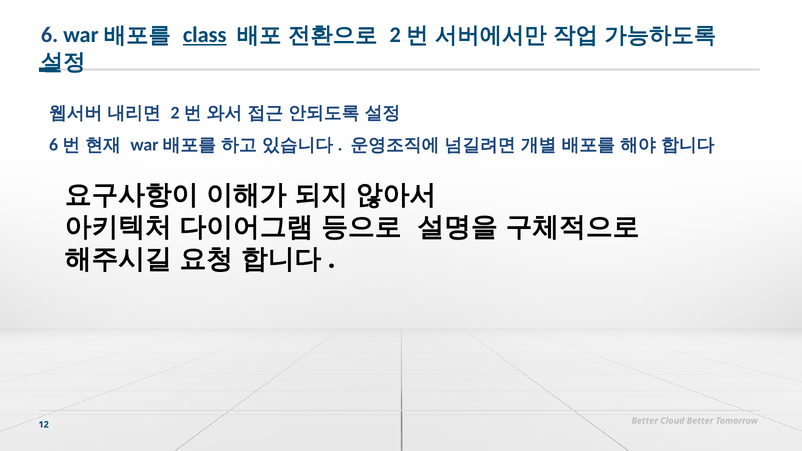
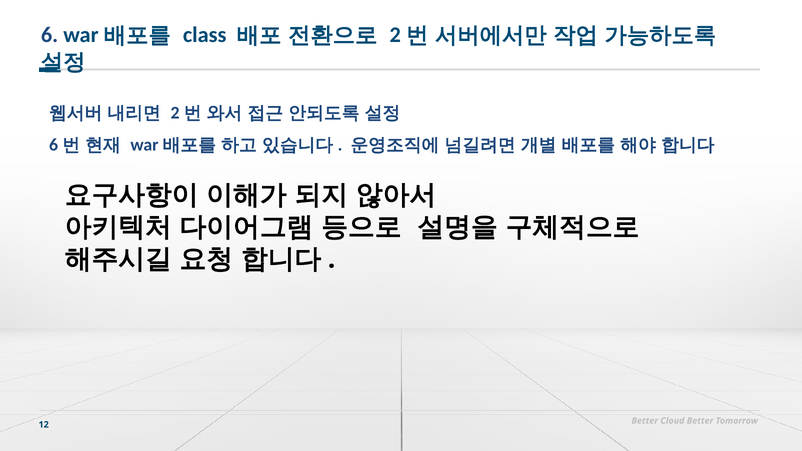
class underline: present -> none (205, 35)
